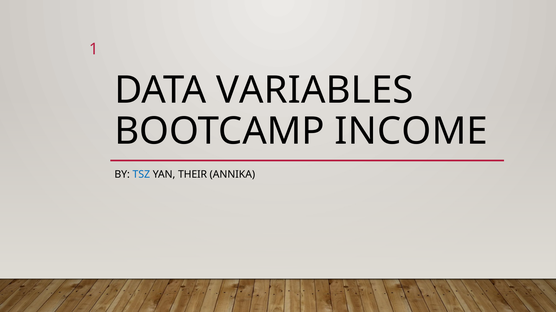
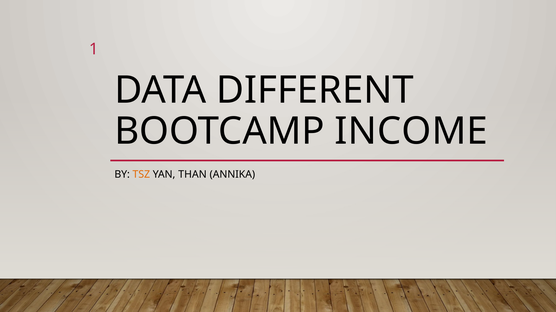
VARIABLES: VARIABLES -> DIFFERENT (315, 90)
TSZ colour: blue -> orange (141, 175)
THEIR: THEIR -> THAN (192, 175)
